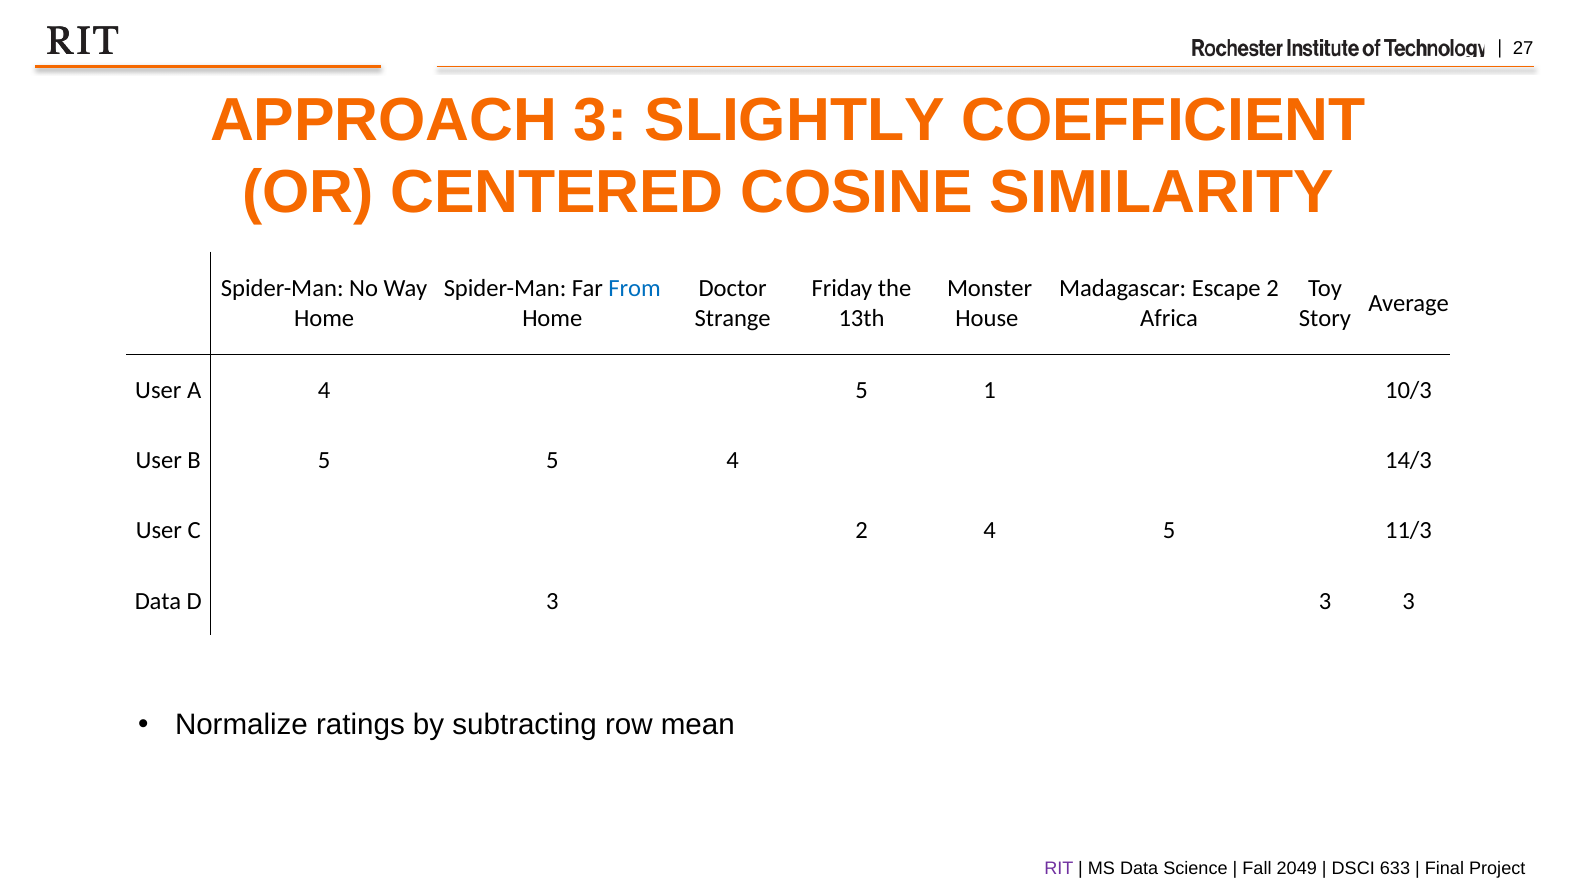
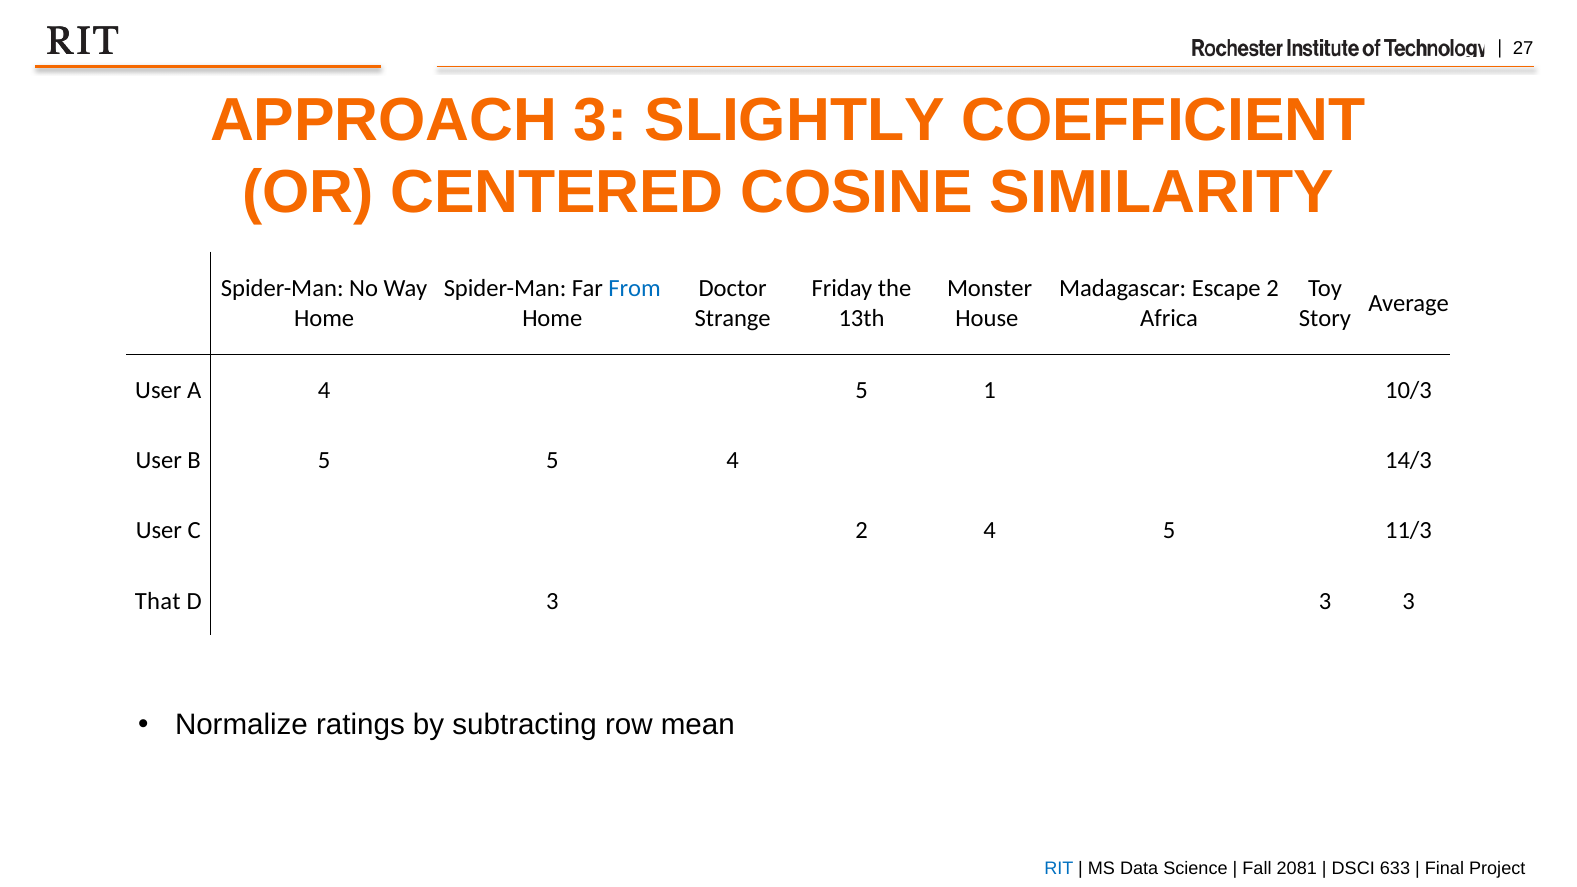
Data: Data -> That (158, 601)
RIT colour: purple -> blue (1059, 869)
2049: 2049 -> 2081 (1297, 869)
